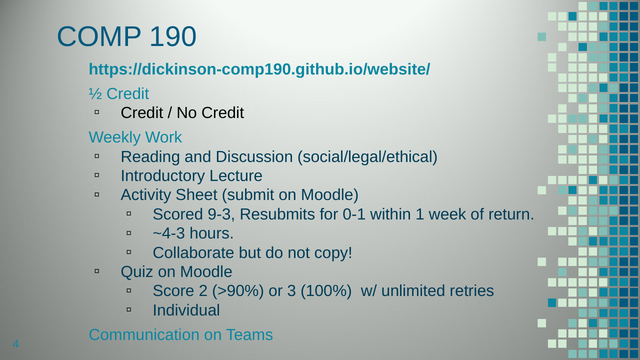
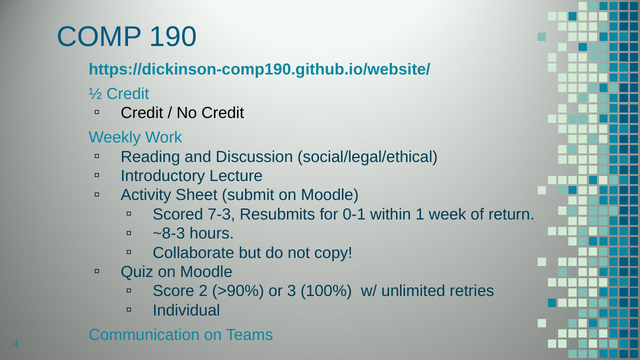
9-3: 9-3 -> 7-3 (221, 214)
~4-3: ~4-3 -> ~8-3 (169, 234)
